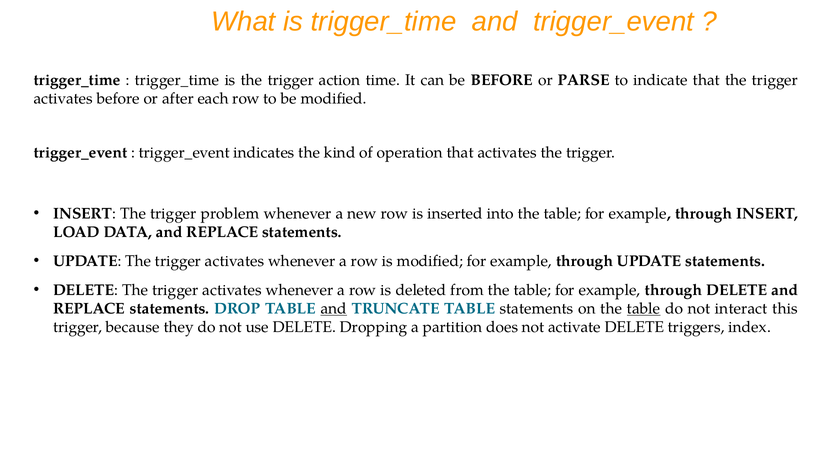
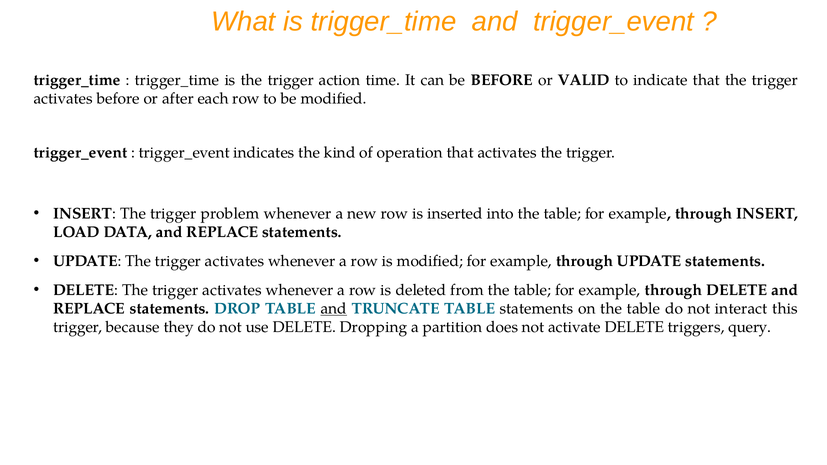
PARSE: PARSE -> VALID (584, 80)
table underline: present -> none (644, 309)
index: index -> query (750, 327)
